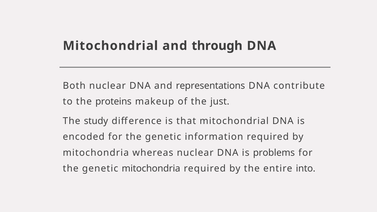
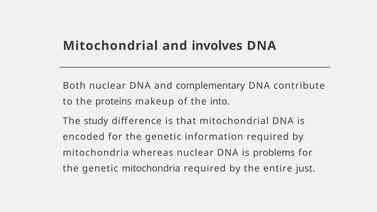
through: through -> involves (217, 46)
representations: representations -> complementary (210, 86)
just: just -> into (220, 102)
into: into -> just (306, 169)
